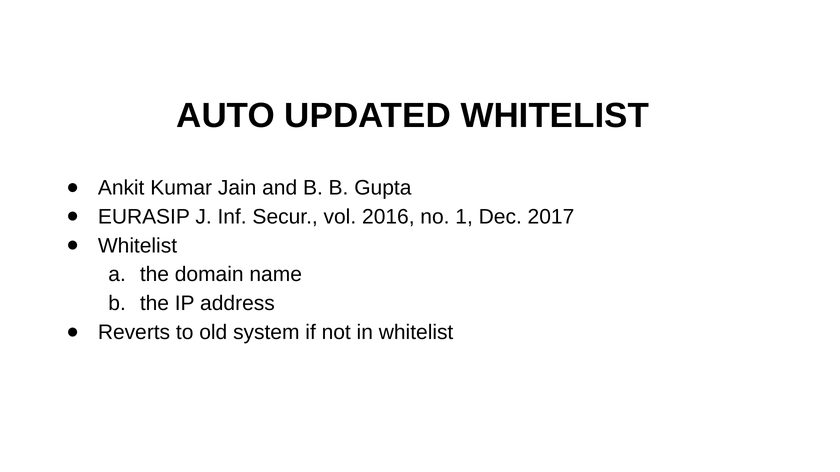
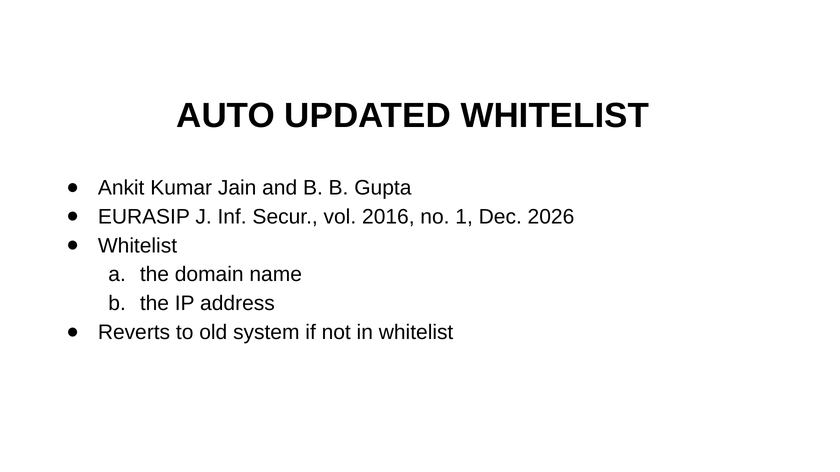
2017: 2017 -> 2026 (551, 217)
